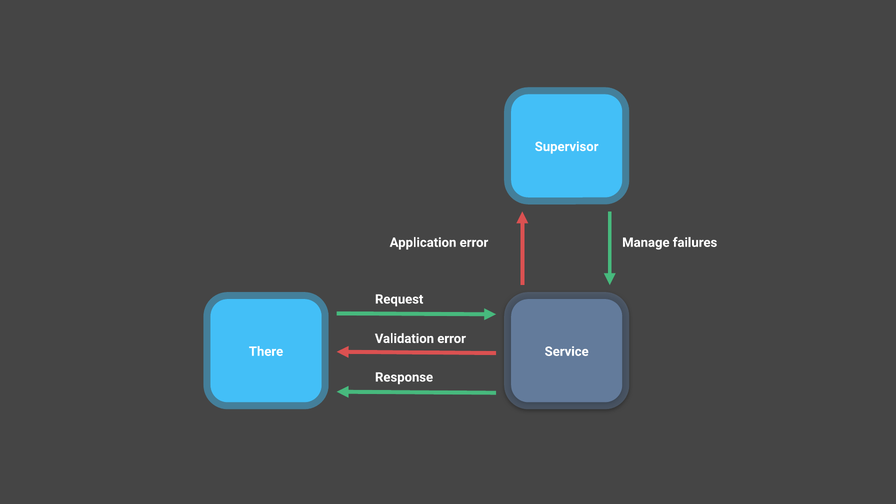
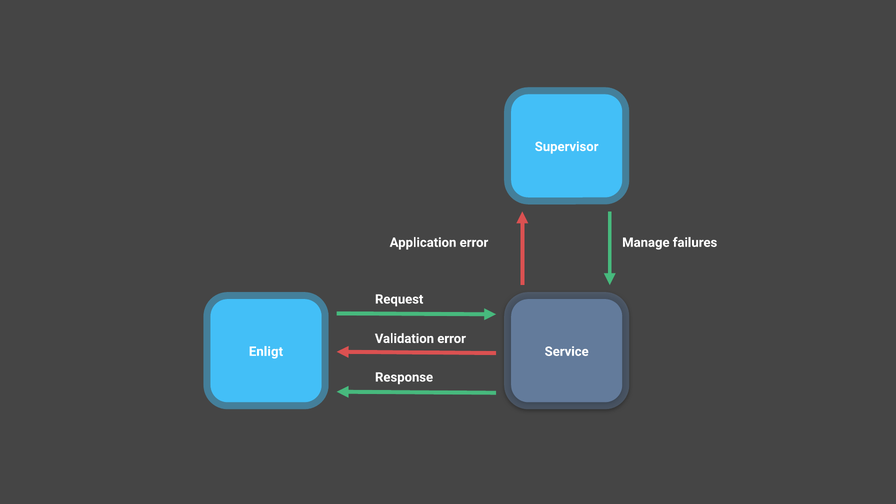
There: There -> Enligt (266, 352)
